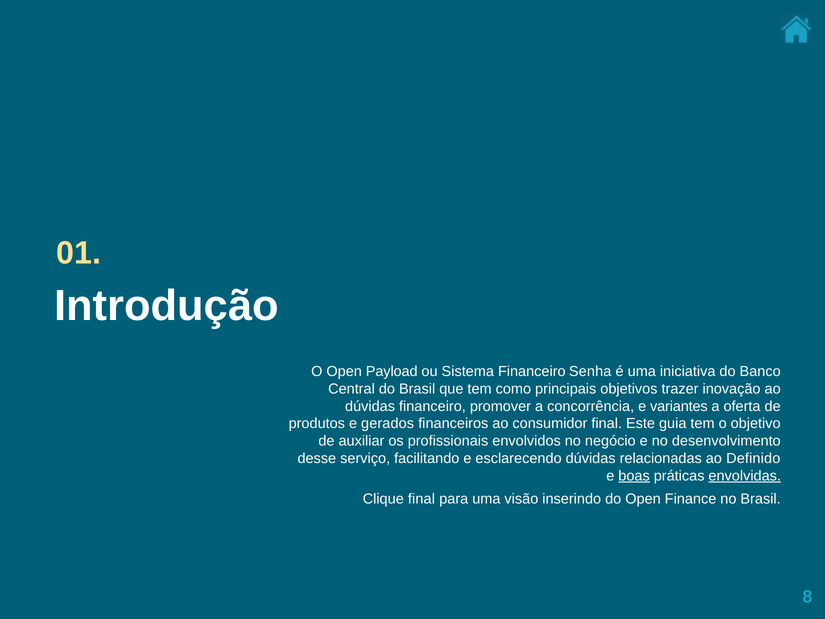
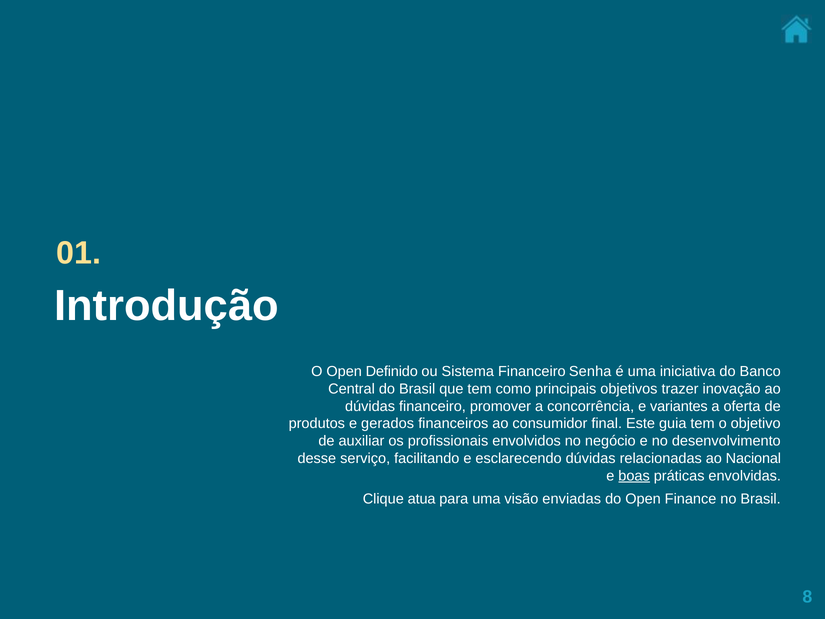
Payload: Payload -> Definido (392, 372)
Definido: Definido -> Nacional (753, 459)
envolvidas underline: present -> none (745, 476)
Clique final: final -> atua (422, 499)
inserindo: inserindo -> enviadas (572, 499)
